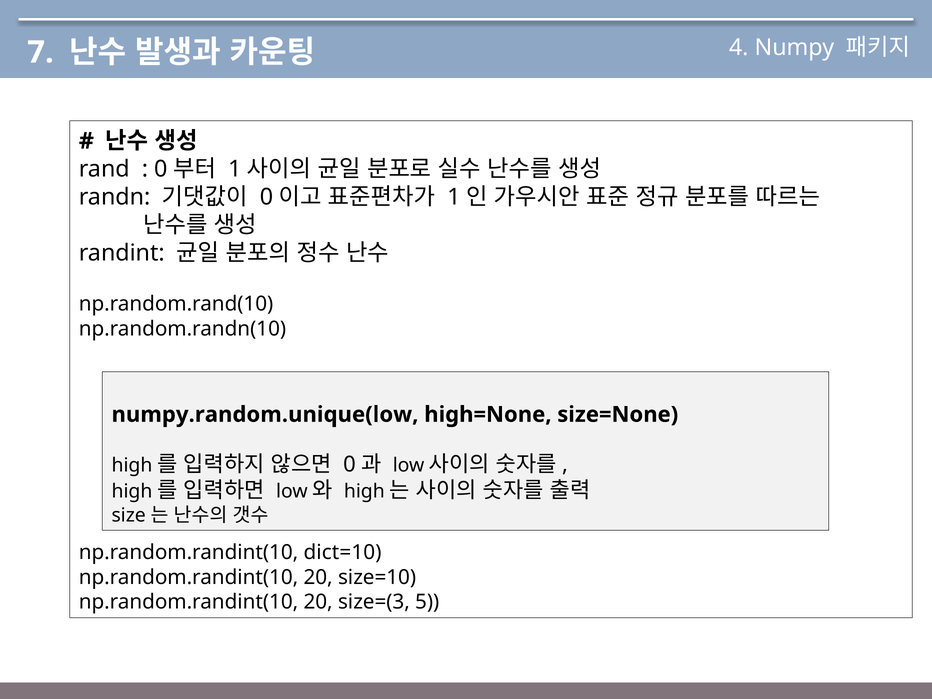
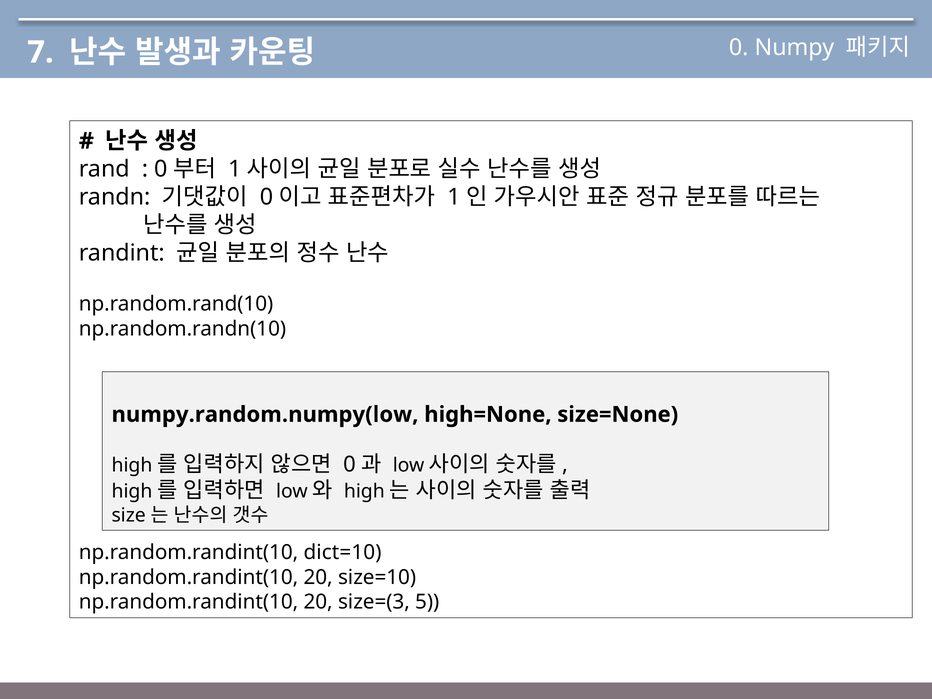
4: 4 -> 0 (739, 48)
numpy.random.unique(low: numpy.random.unique(low -> numpy.random.numpy(low (265, 415)
